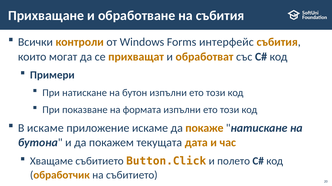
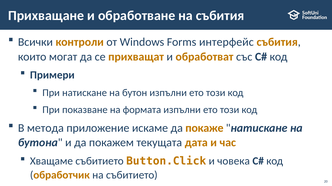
В искаме: искаме -> метода (45, 128)
полето: полето -> човека (234, 162)
